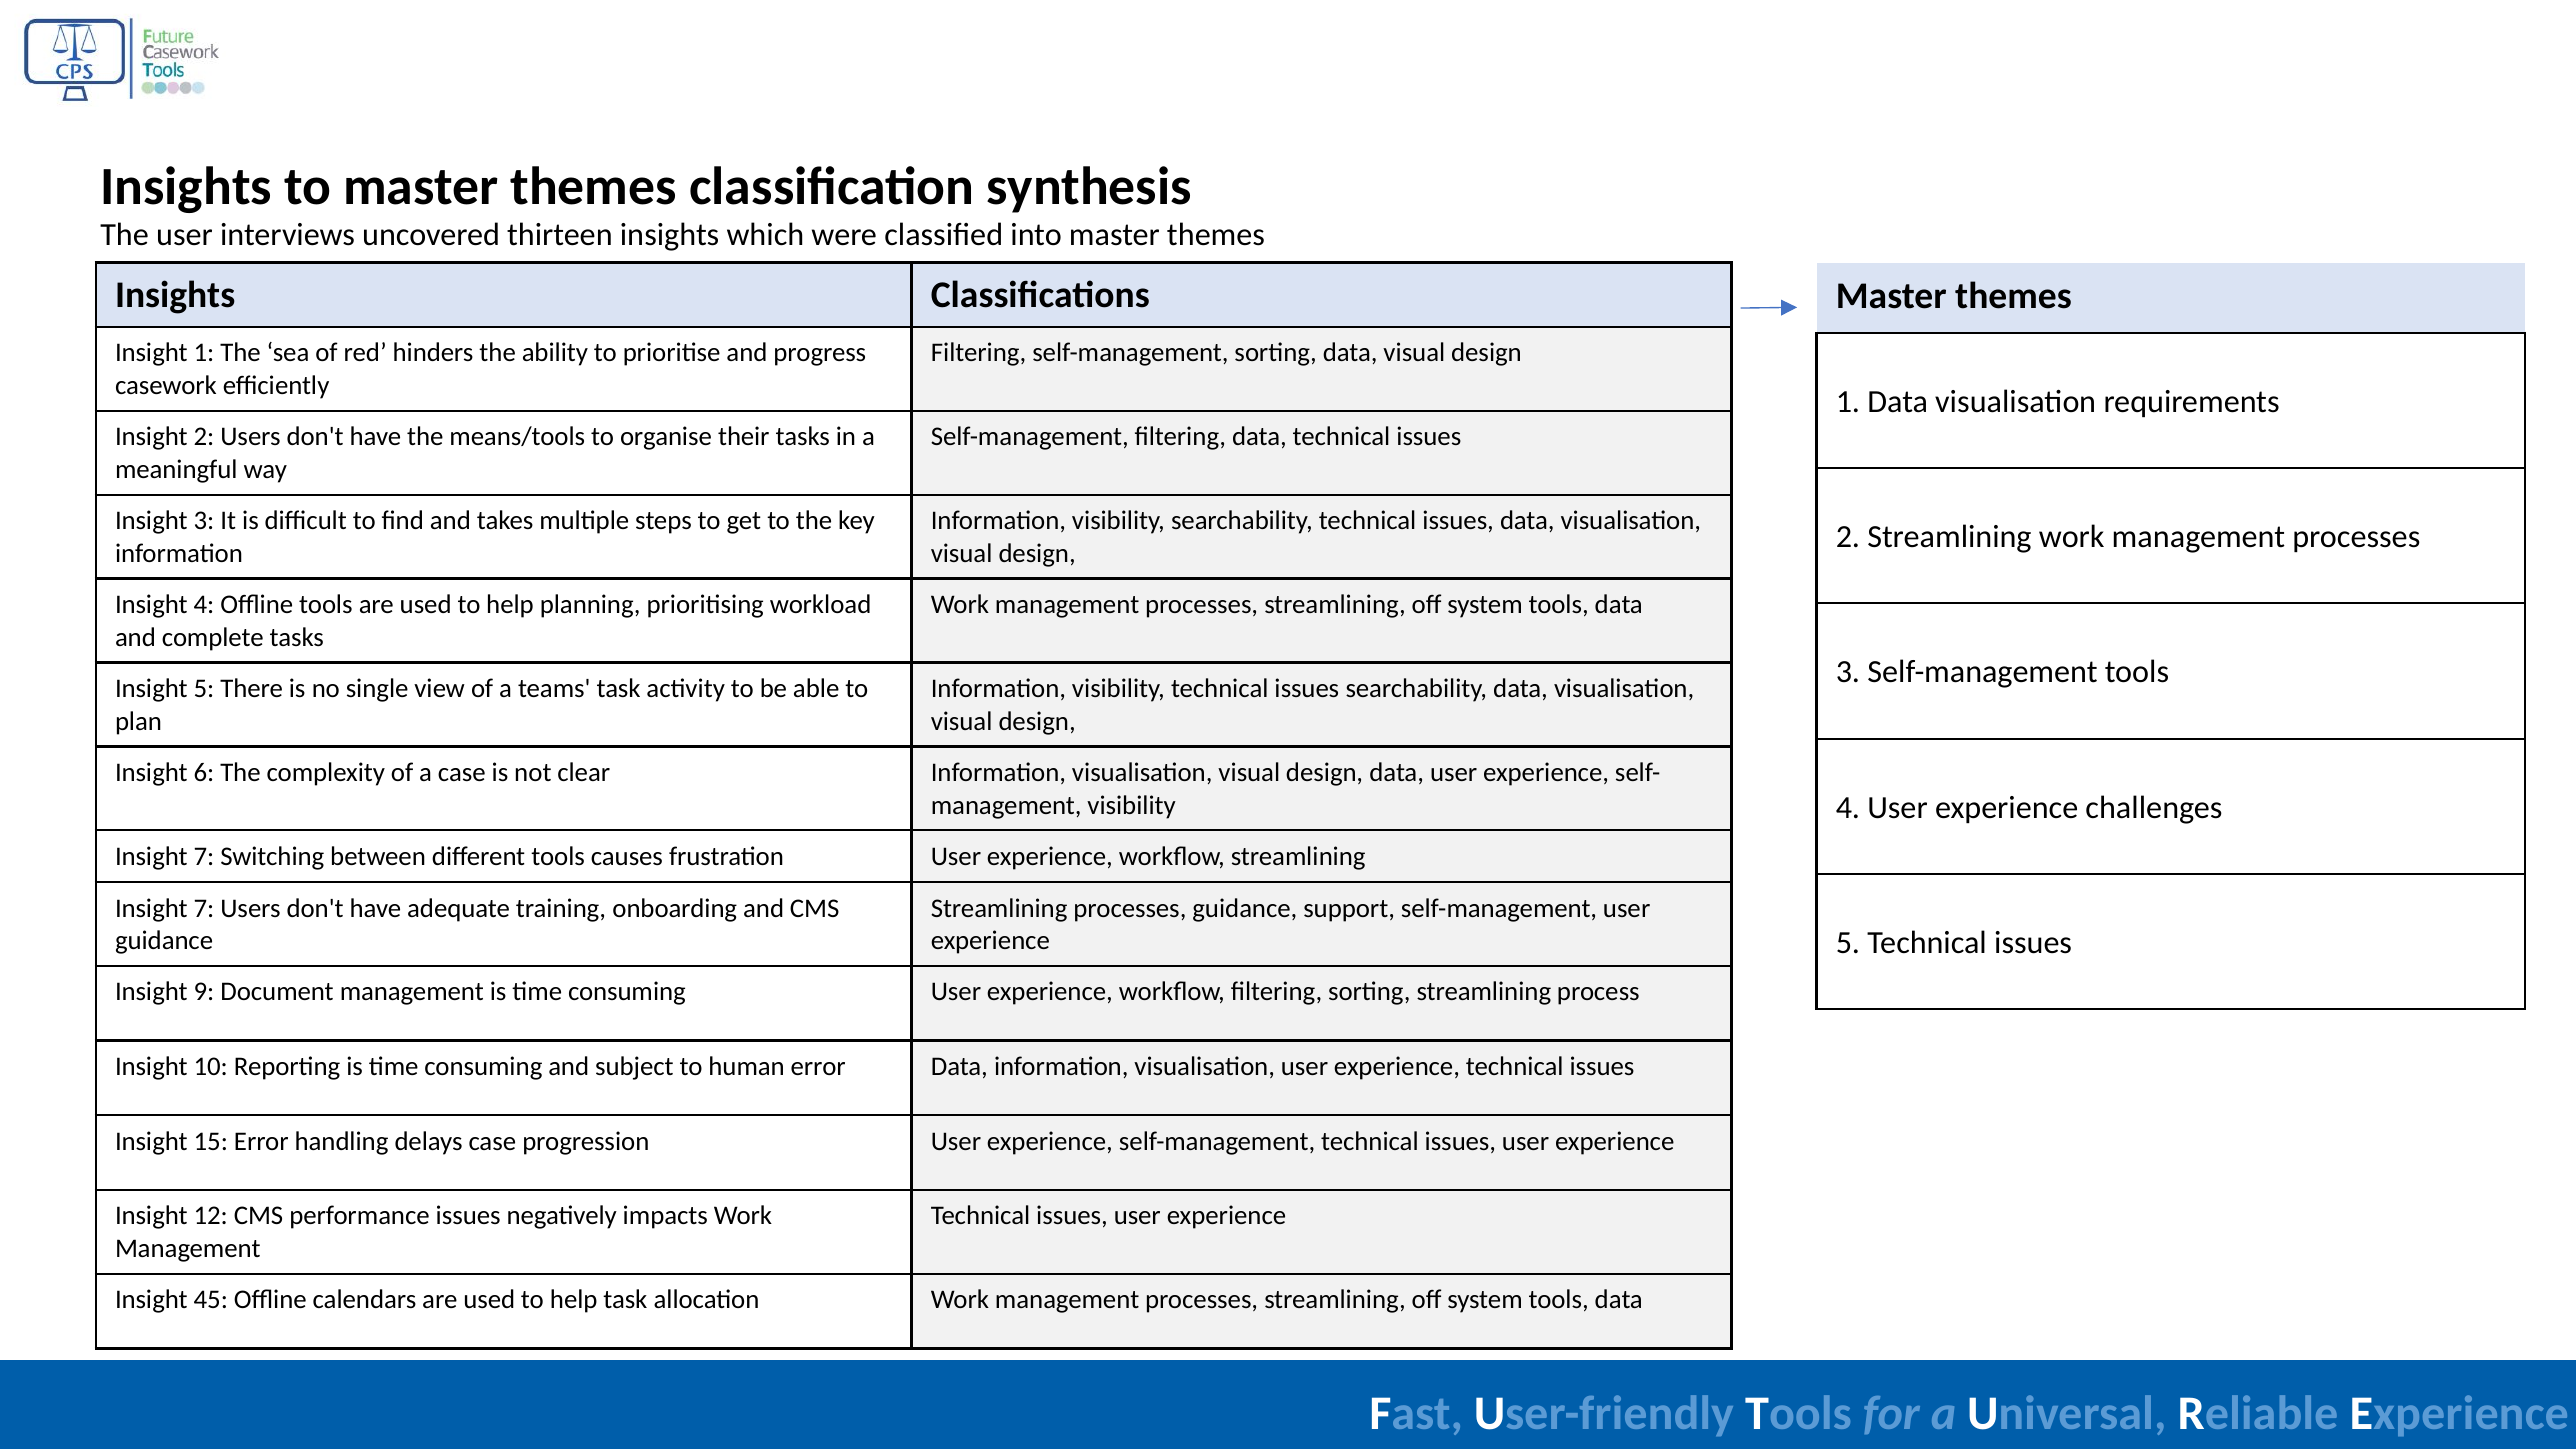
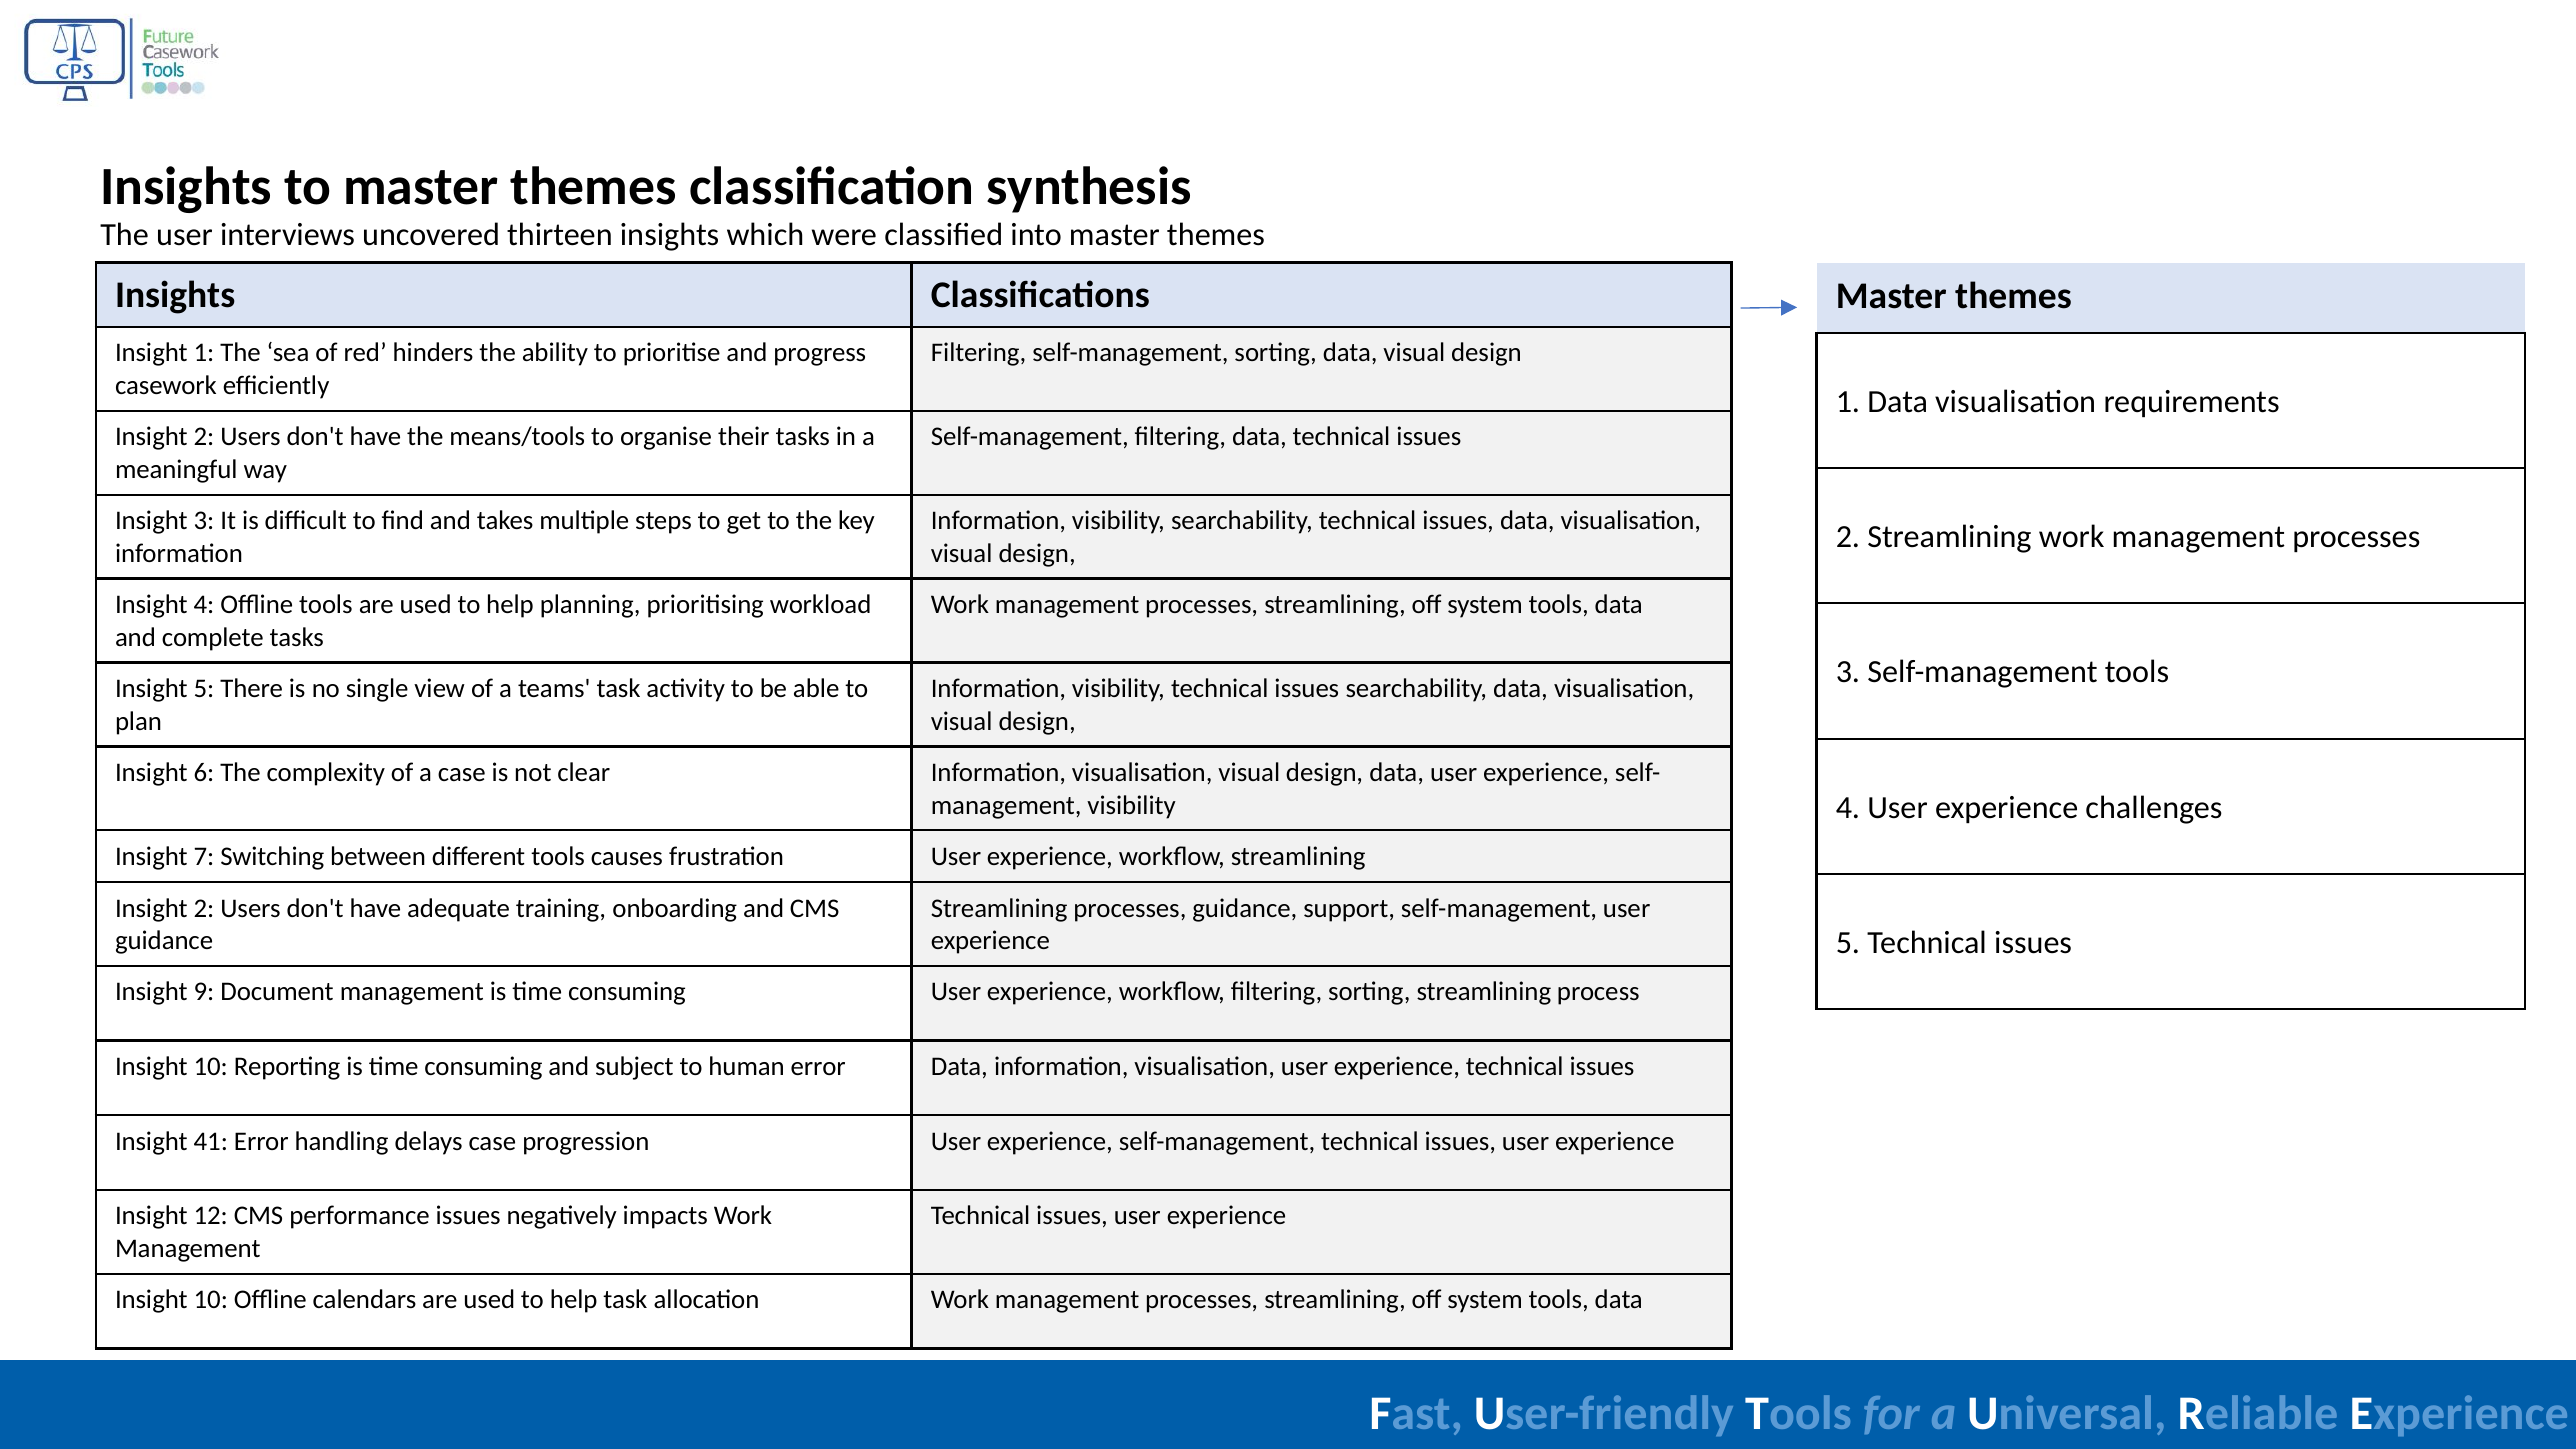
7: 7 -> 2 (204, 908)
15: 15 -> 41 (211, 1141)
45: 45 -> 10 (211, 1300)
